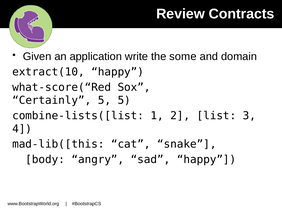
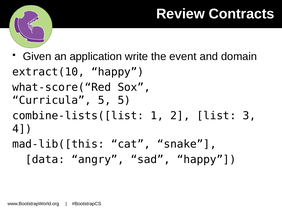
some: some -> event (183, 57)
Certainly: Certainly -> Curricula (52, 101)
body: body -> data (45, 160)
